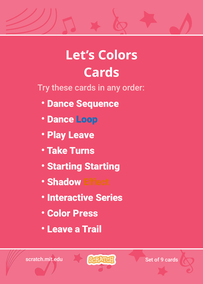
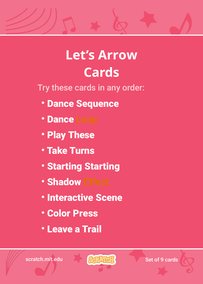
Colors: Colors -> Arrow (118, 55)
Loop colour: blue -> orange (87, 119)
Play Leave: Leave -> These (81, 135)
Series: Series -> Scene (109, 198)
